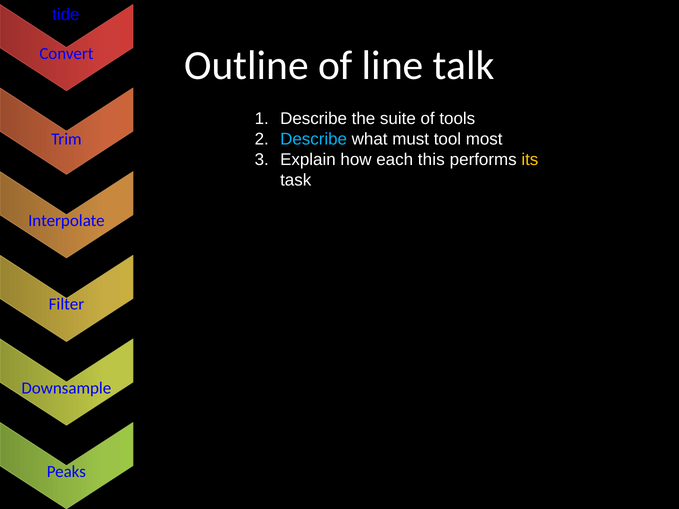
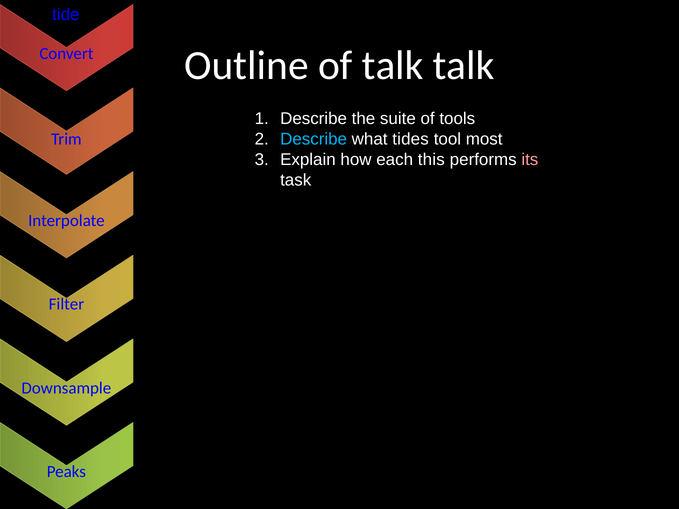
of line: line -> talk (393, 66)
must: must -> tides (411, 139)
its colour: yellow -> pink (530, 160)
